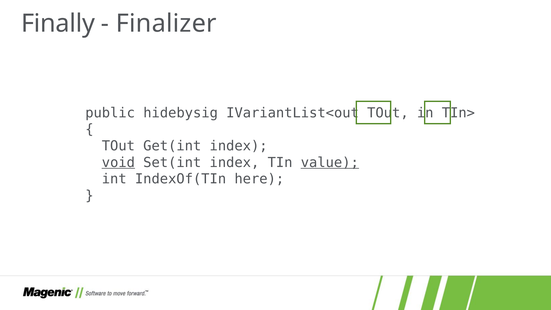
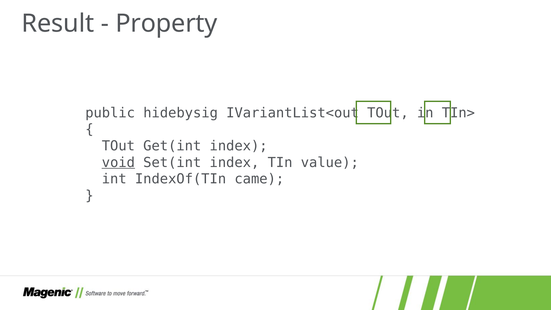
Finally: Finally -> Result (58, 24)
Finalizer: Finalizer -> Property (166, 24)
value underline: present -> none (330, 162)
here: here -> came (259, 179)
